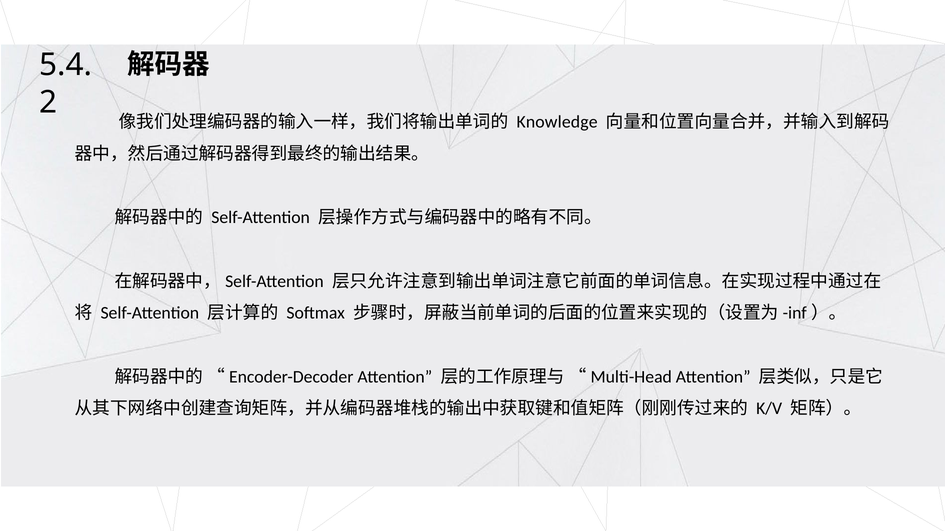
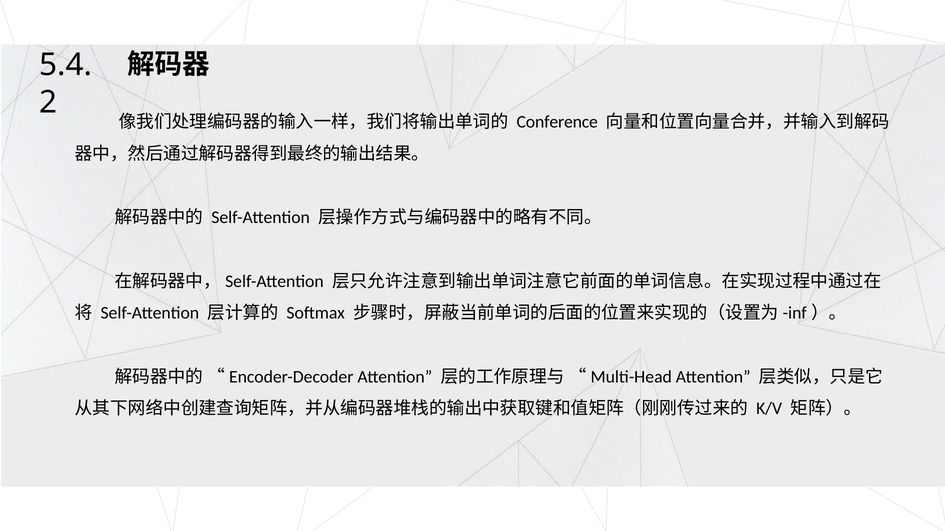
Knowledge: Knowledge -> Conference (557, 122)
